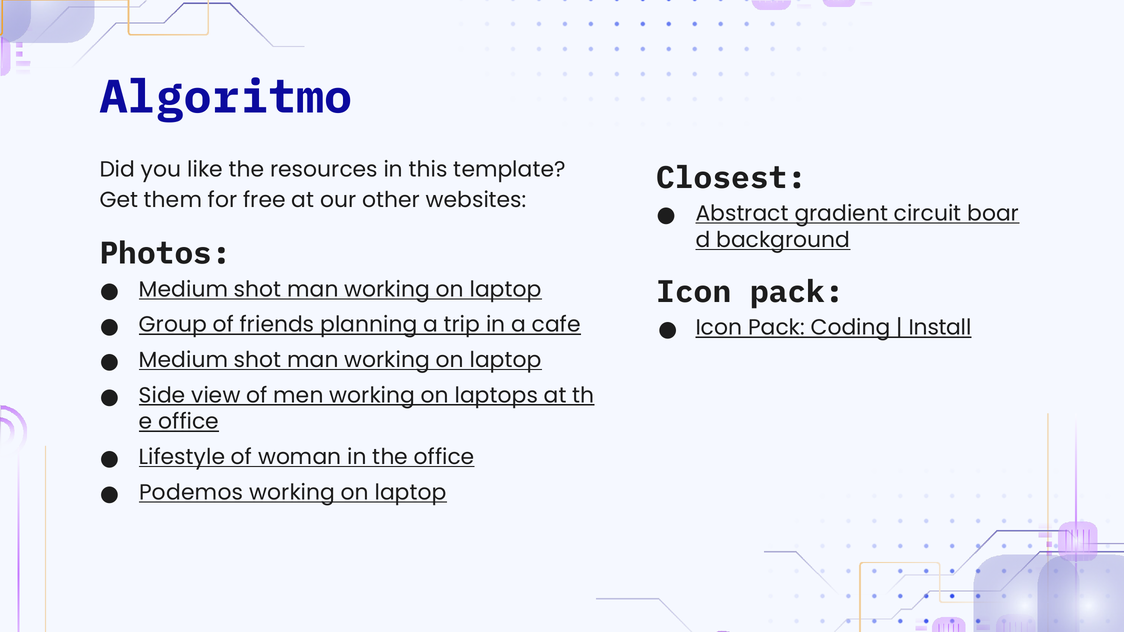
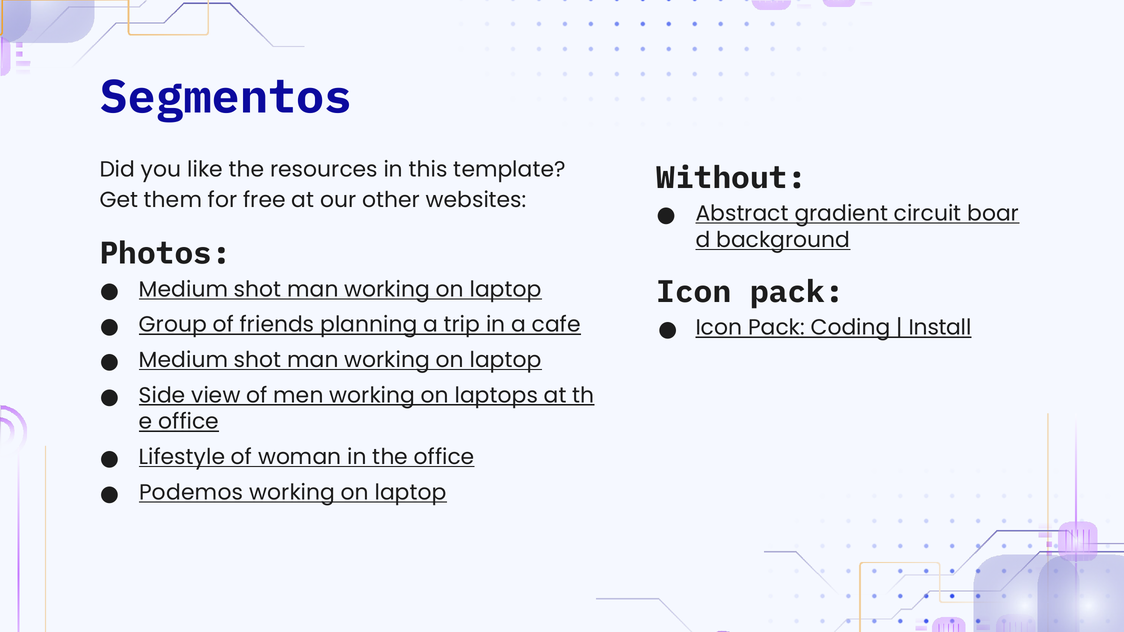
Algoritmo: Algoritmo -> Segmentos (226, 97)
Closest: Closest -> Without (731, 178)
